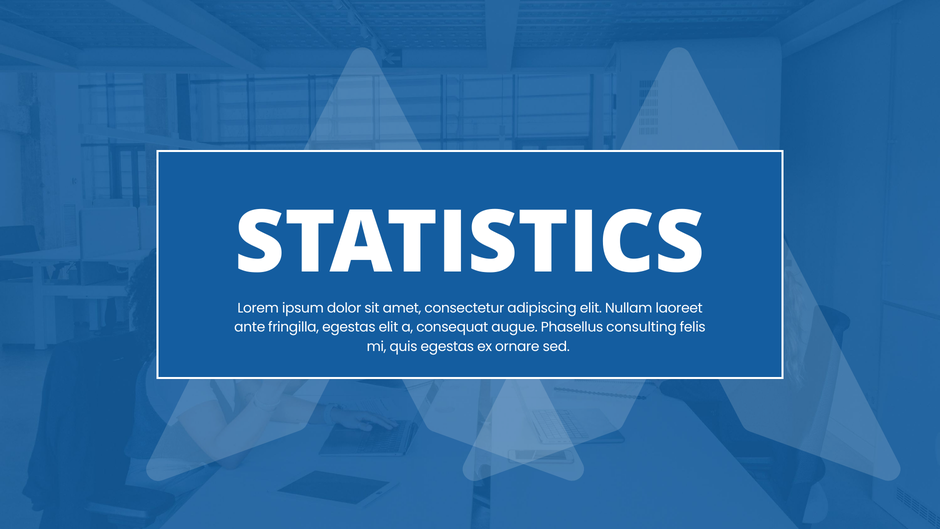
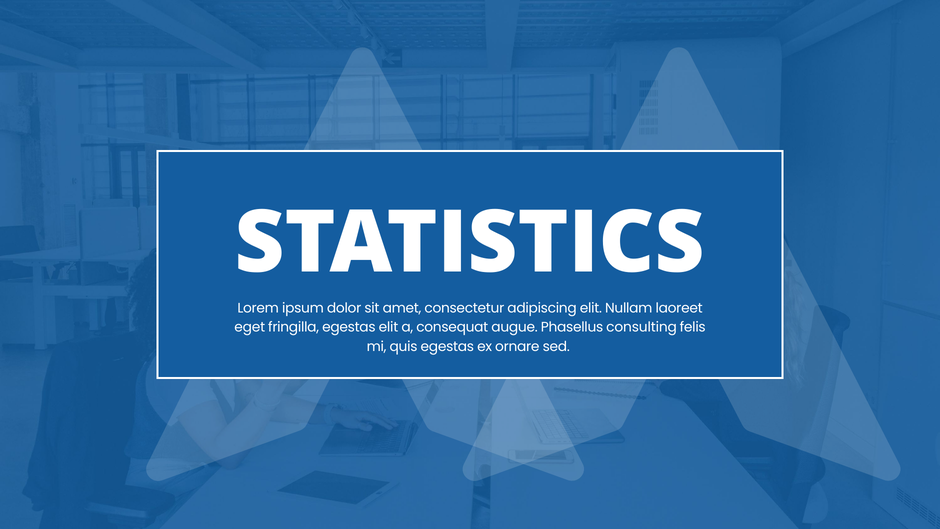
ante: ante -> eget (250, 327)
